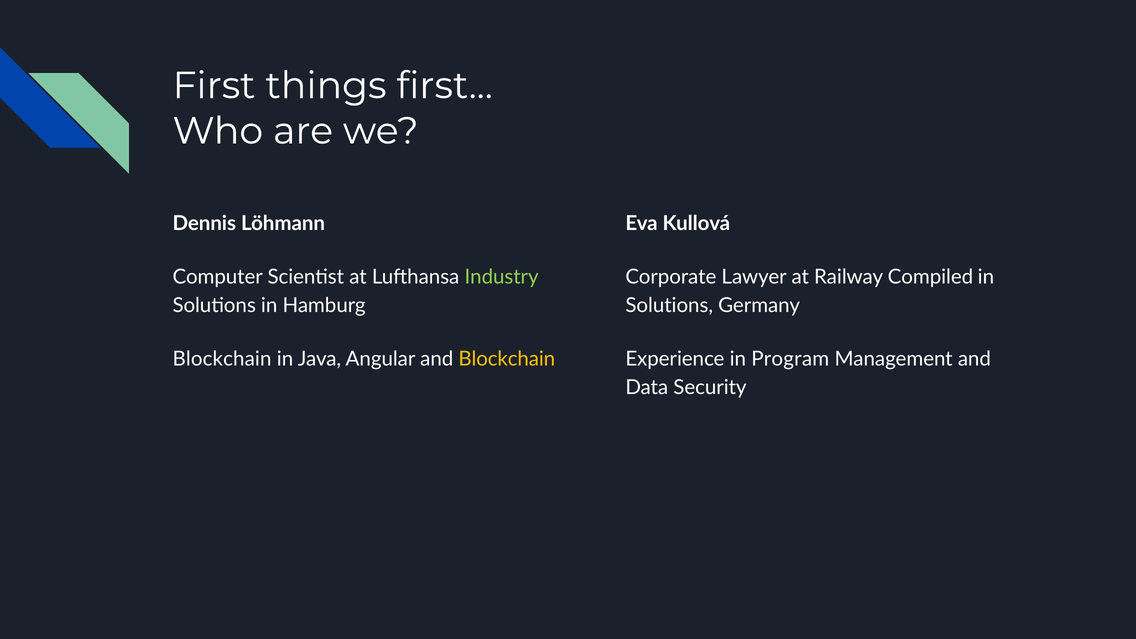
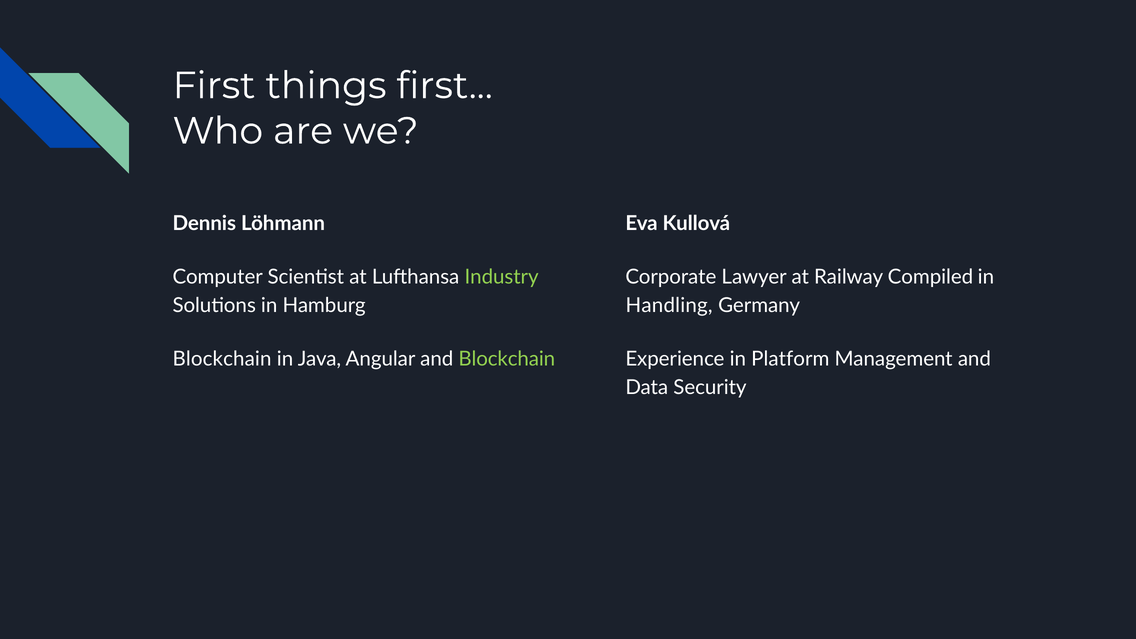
Solutions: Solutions -> Handling (669, 305)
Blockchain colour: yellow -> light green (507, 359)
Program: Program -> Platform (790, 359)
